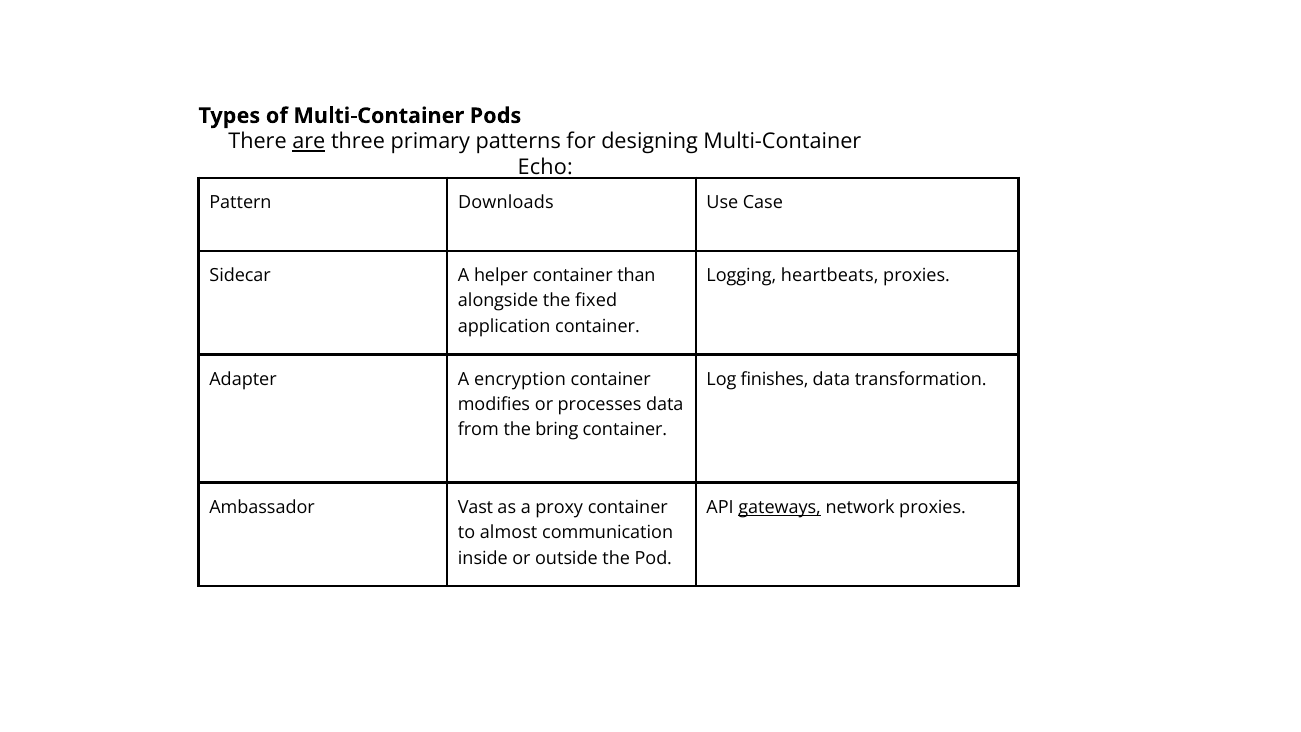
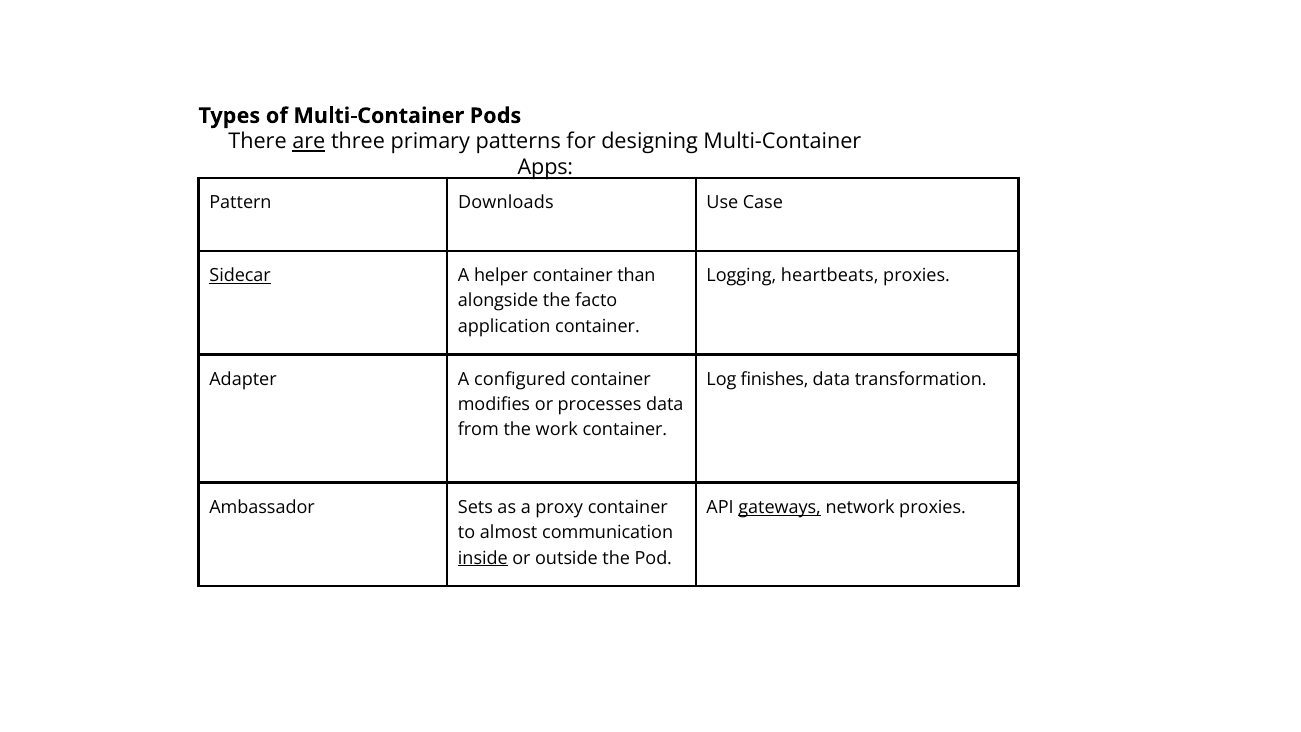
Echo: Echo -> Apps (545, 168)
Sidecar underline: none -> present (240, 276)
fixed: fixed -> facto (596, 301)
encryption: encryption -> configured (520, 379)
bring: bring -> work (557, 430)
Vast: Vast -> Sets (475, 507)
inside underline: none -> present (483, 558)
